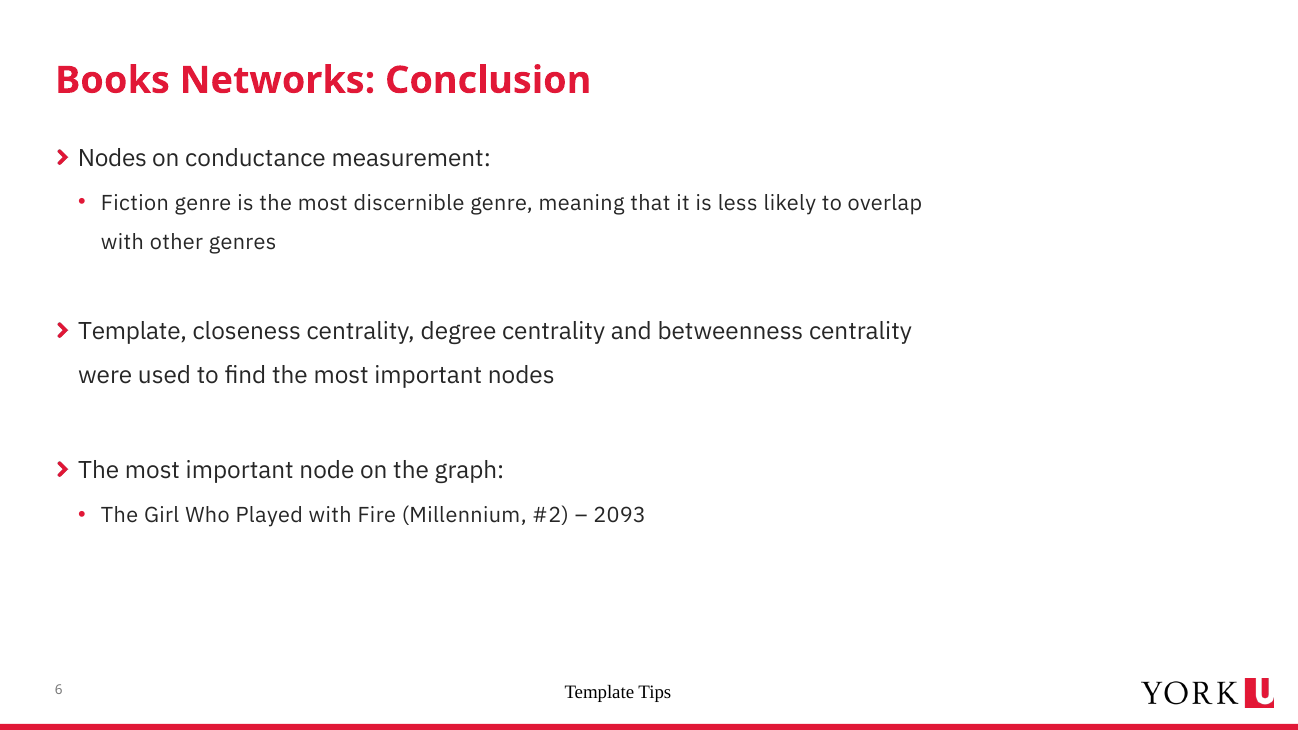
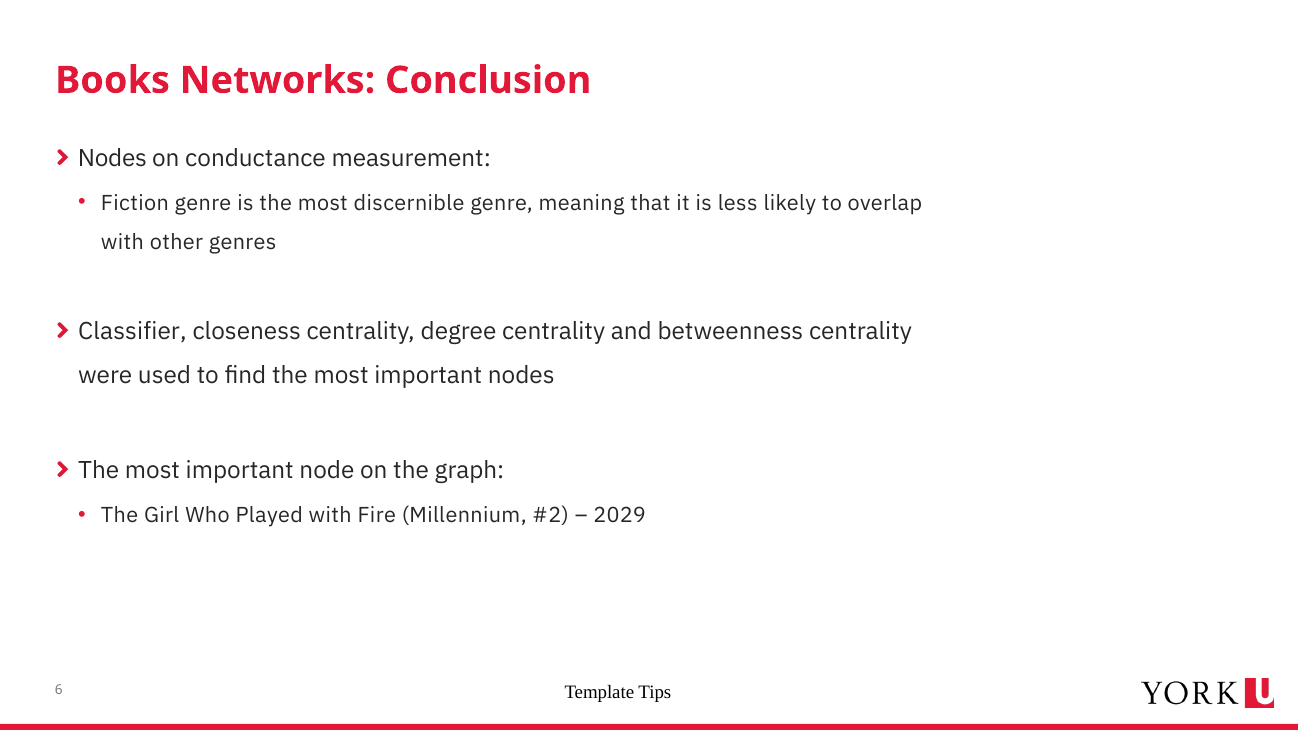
Template: Template -> Classifier (132, 331)
2093: 2093 -> 2029 (620, 515)
